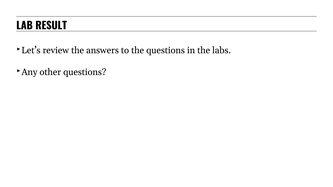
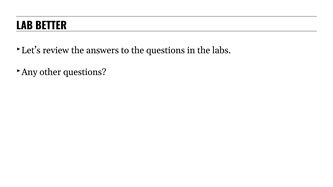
RESULT: RESULT -> BETTER (51, 26)
